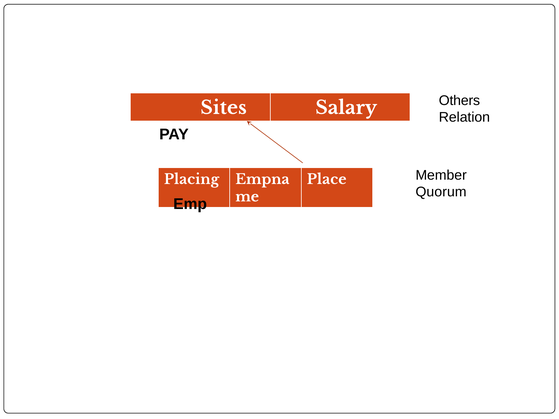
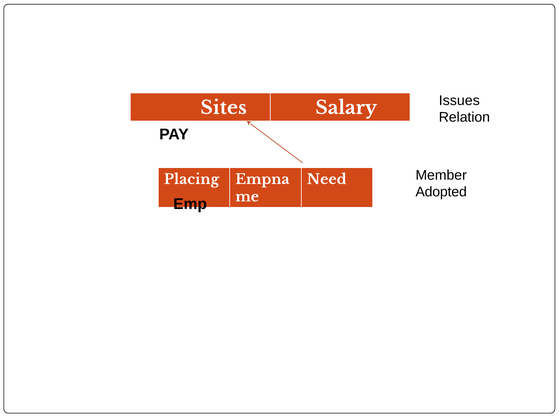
Others: Others -> Issues (459, 101)
Place: Place -> Need (327, 179)
Quorum: Quorum -> Adopted (441, 192)
